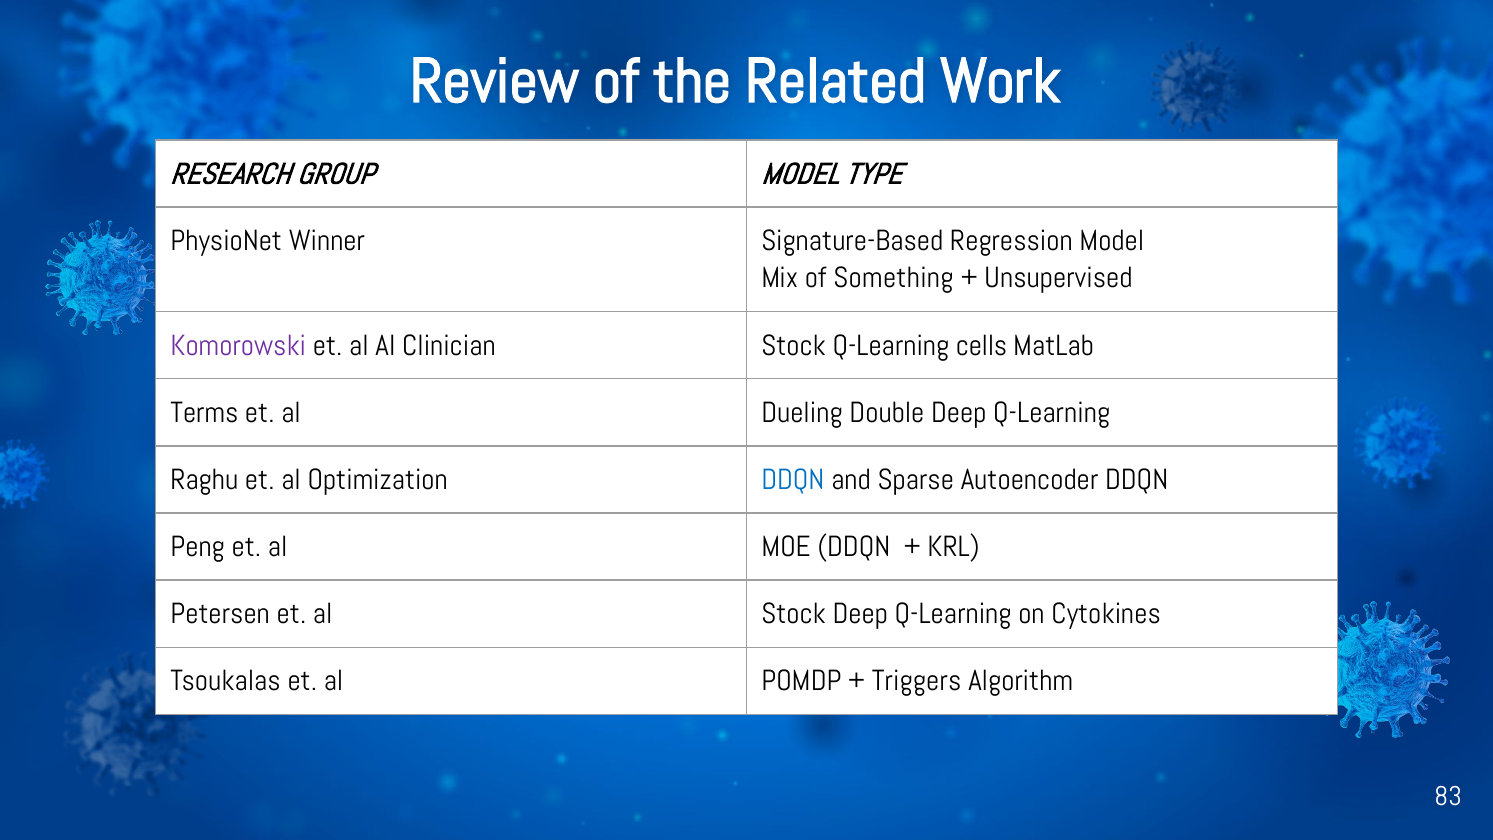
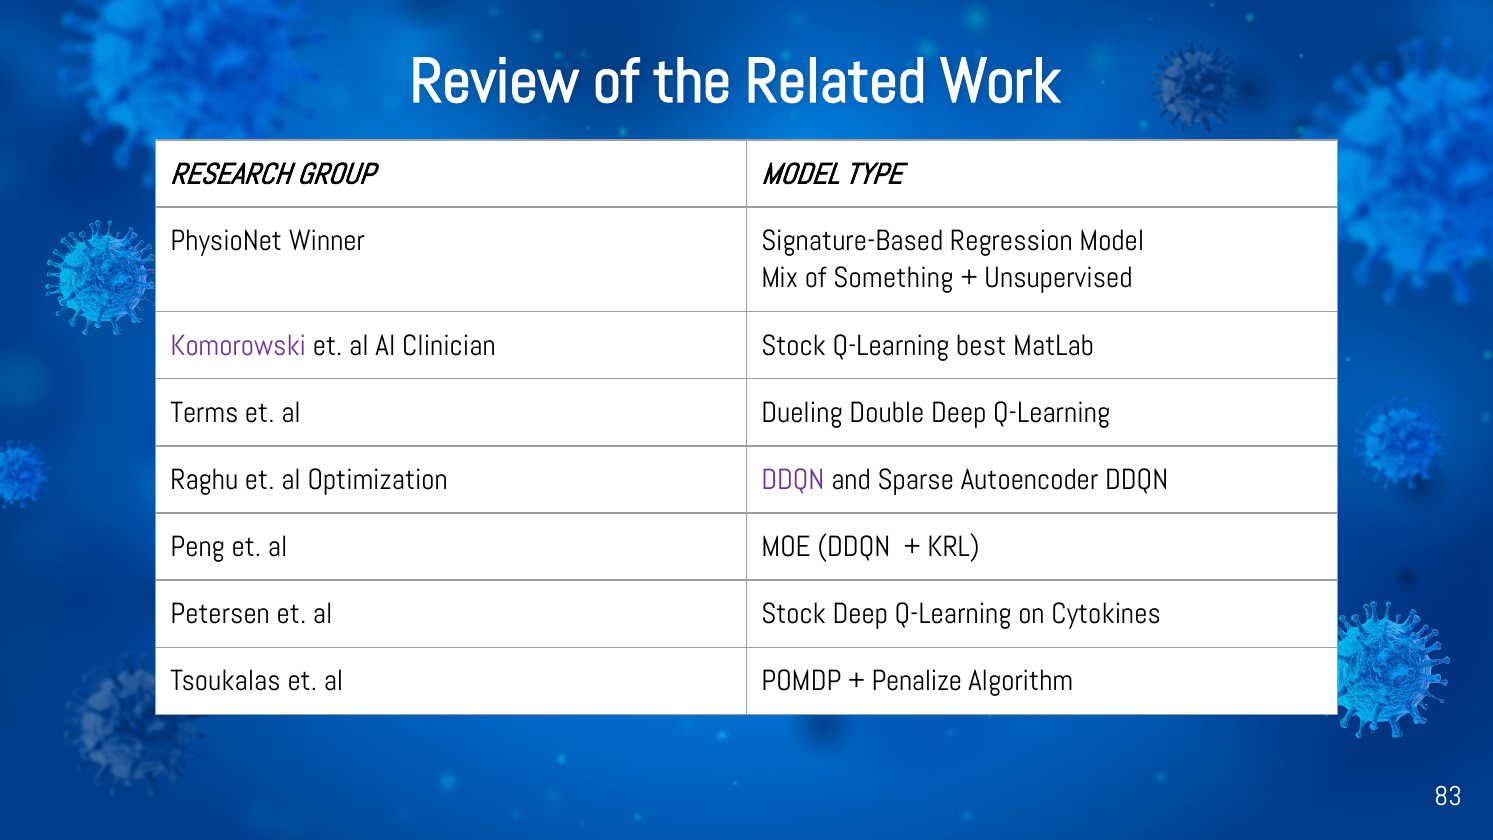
cells: cells -> best (981, 345)
DDQN colour: blue -> purple (793, 480)
Triggers: Triggers -> Penalize (917, 681)
